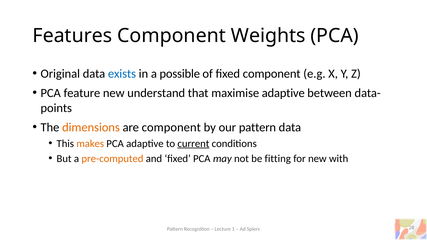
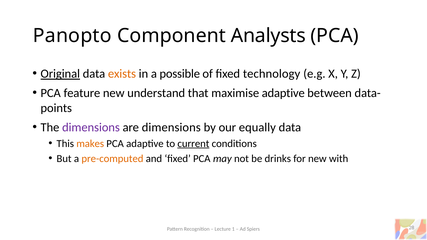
Features: Features -> Panopto (72, 36)
Weights: Weights -> Analysts (268, 36)
Original underline: none -> present (60, 74)
exists colour: blue -> orange (122, 74)
fixed component: component -> technology (272, 74)
dimensions colour: orange -> purple (91, 128)
are component: component -> dimensions (171, 128)
our pattern: pattern -> equally (257, 128)
fitting: fitting -> drinks (278, 159)
